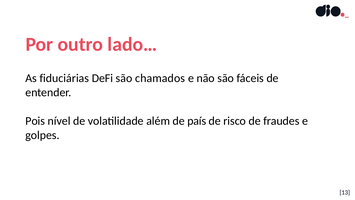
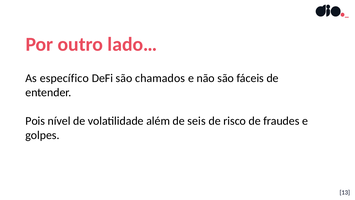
fiduciárias: fiduciárias -> específico (64, 78)
país: país -> seis (197, 121)
